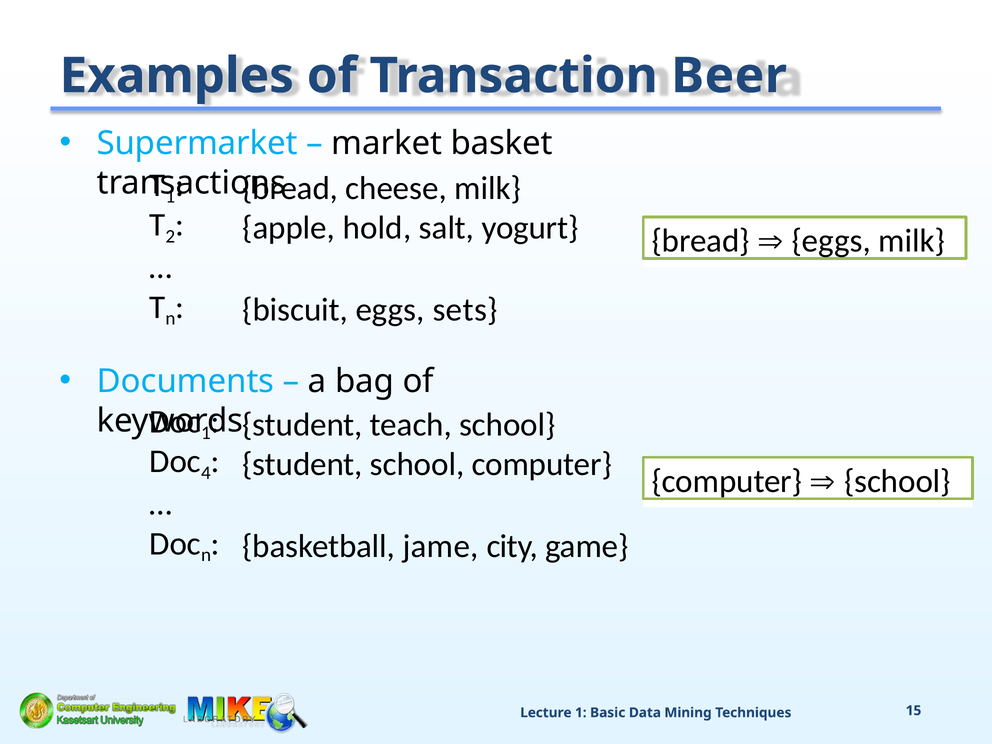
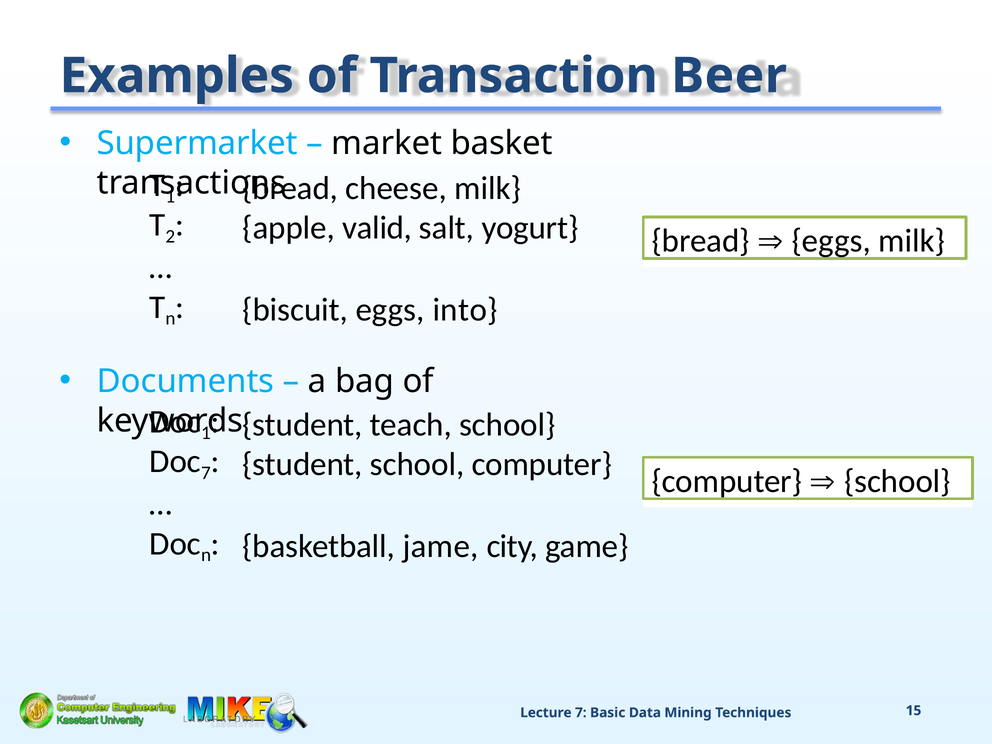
hold: hold -> valid (377, 228)
sets: sets -> into (465, 310)
4: 4 -> 7 (206, 473)
Lecture 1: 1 -> 7 (581, 713)
